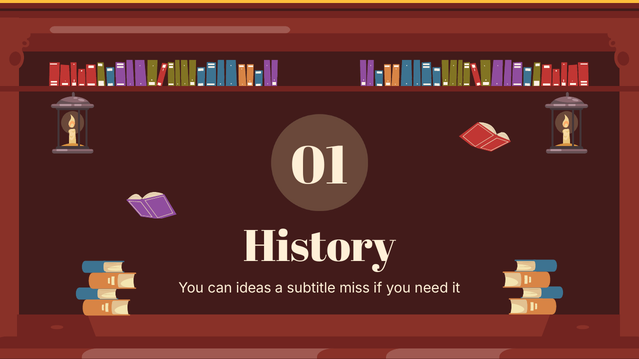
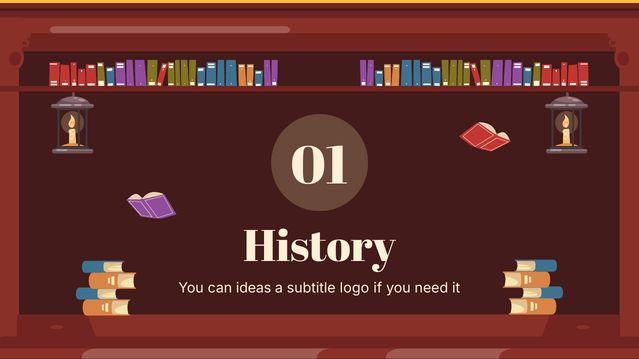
miss: miss -> logo (354, 288)
